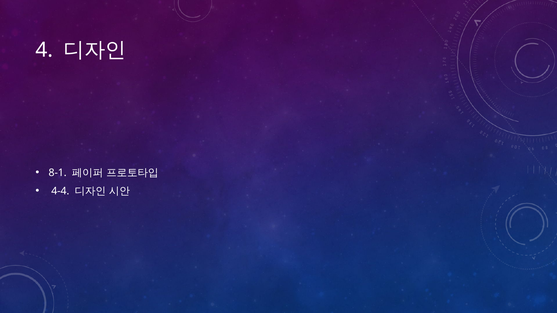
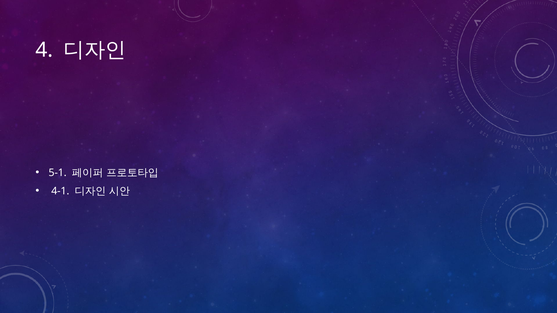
8-1: 8-1 -> 5-1 (58, 173)
4-4: 4-4 -> 4-1 (60, 191)
